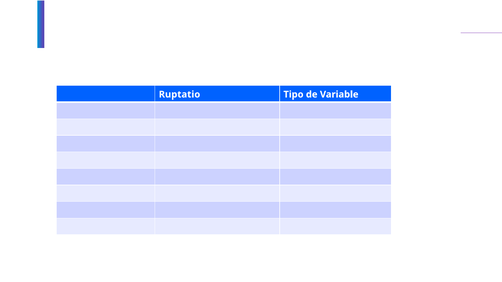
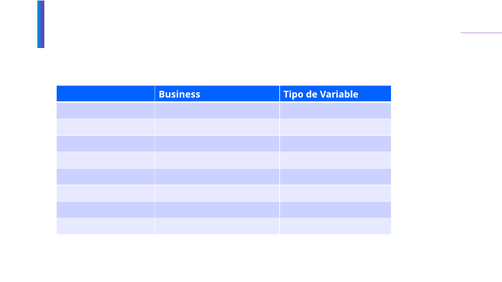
Ruptatio: Ruptatio -> Business (180, 95)
